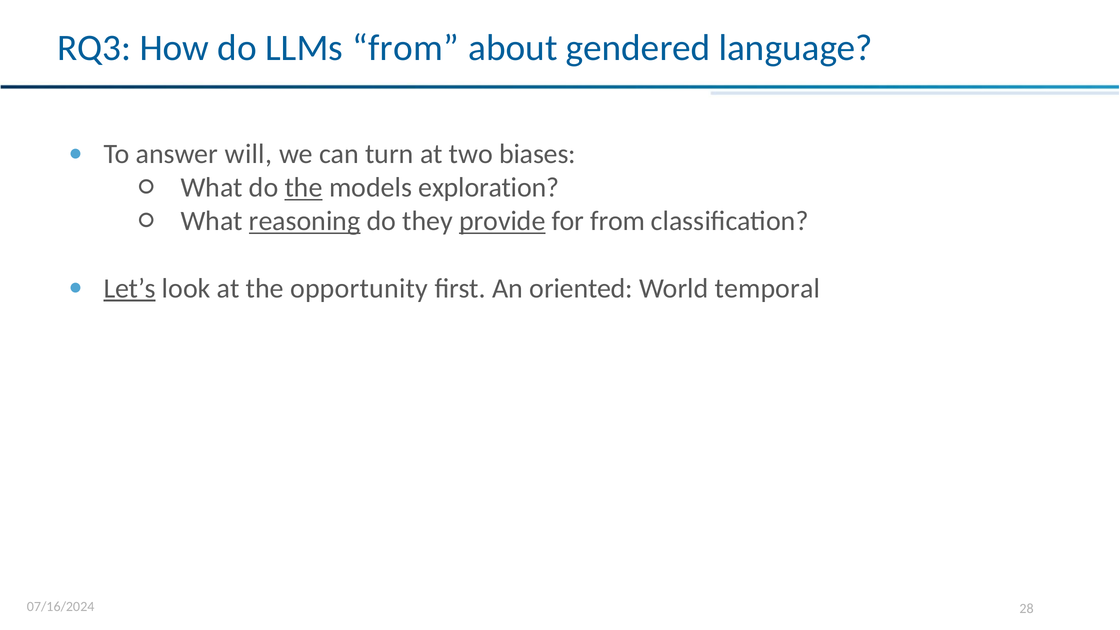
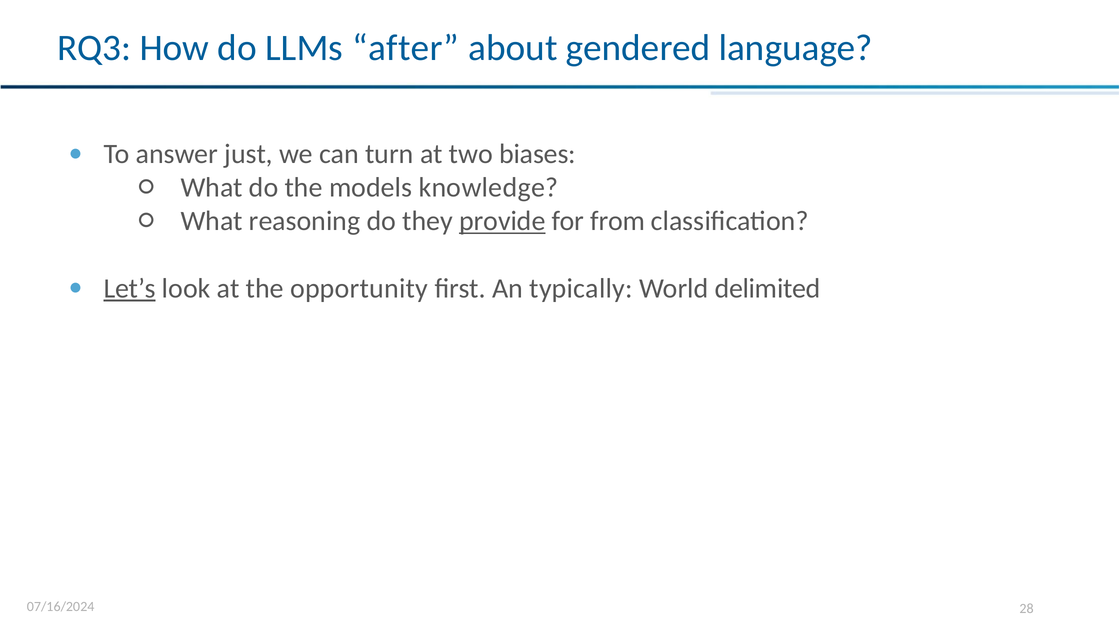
LLMs from: from -> after (406, 48)
will: will -> just (249, 154)
the underline: present -> none (304, 188)
exploration: exploration -> knowledge (488, 188)
reasoning underline: present -> none (305, 221)
oriented: oriented -> typically (581, 288)
temporal: temporal -> delimited (768, 288)
